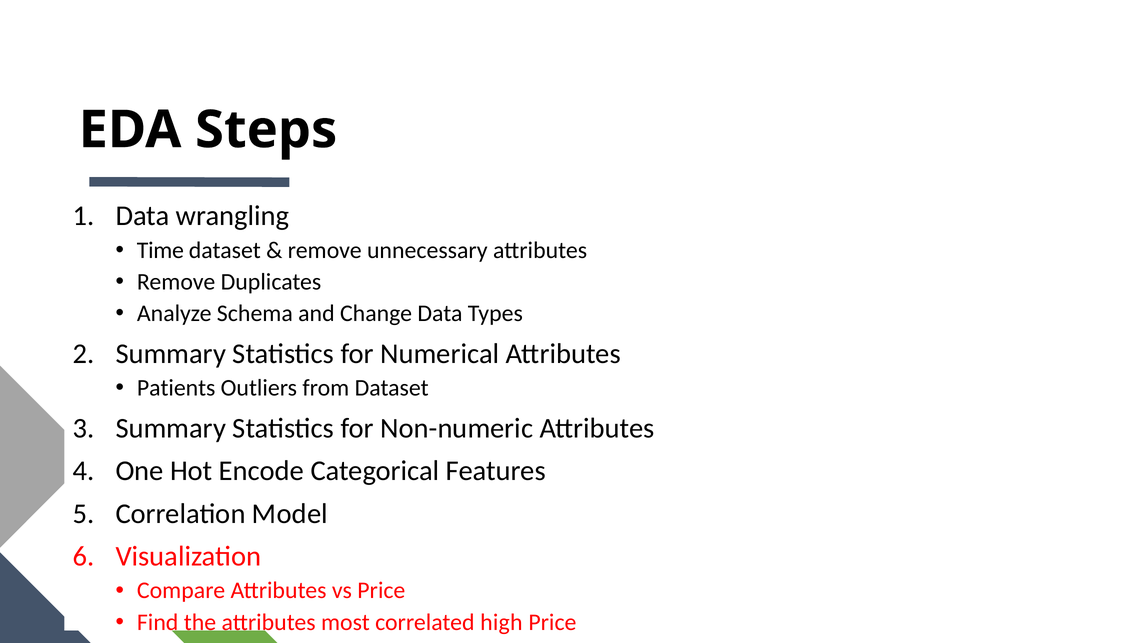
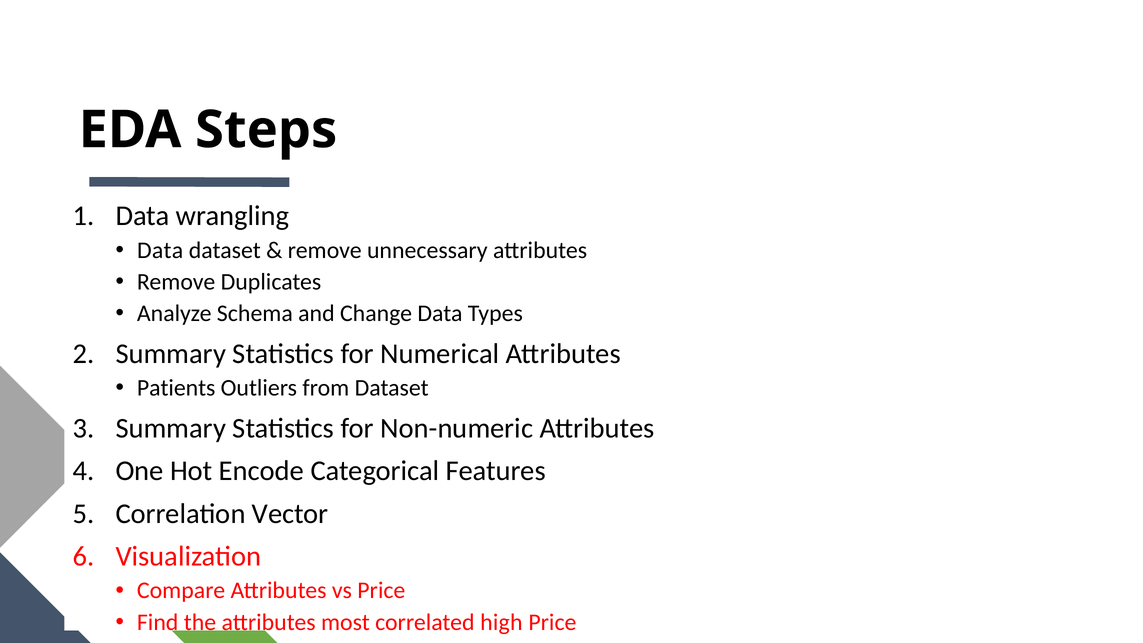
Time: Time -> Data (160, 250)
Model: Model -> Vector (290, 514)
